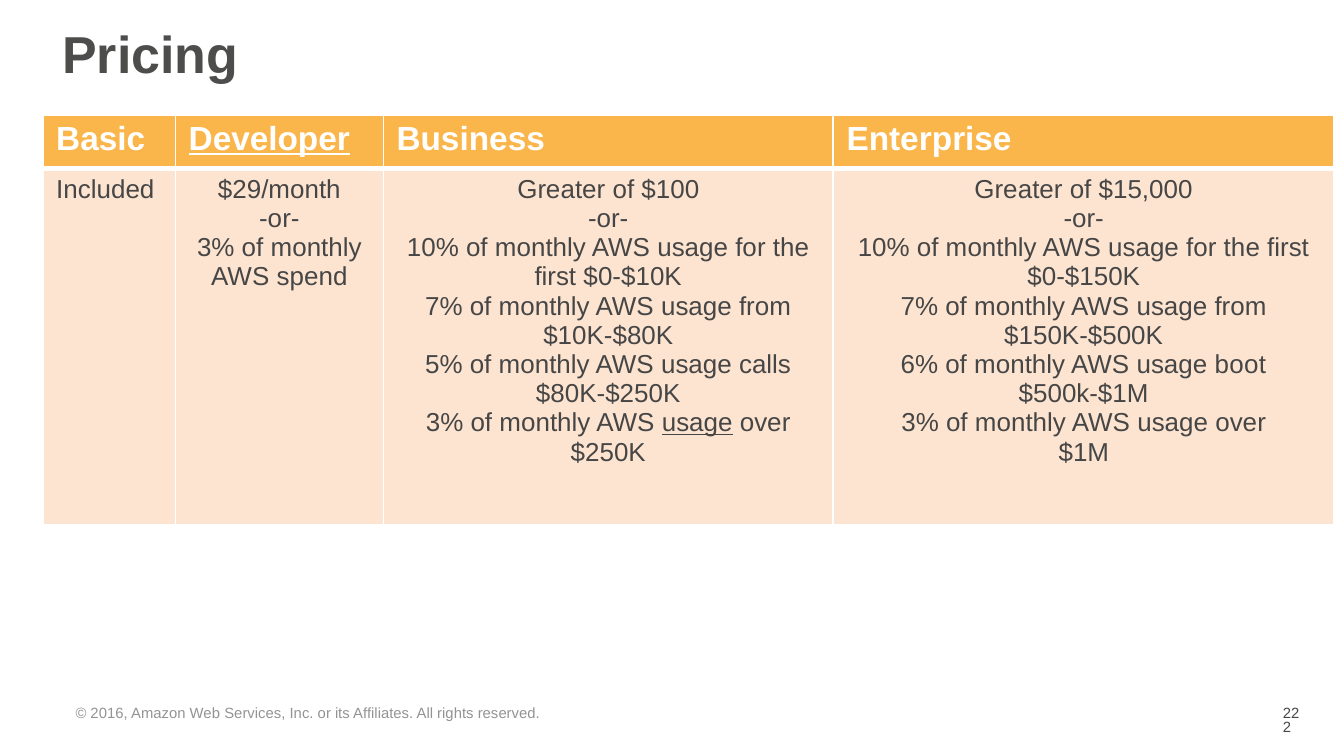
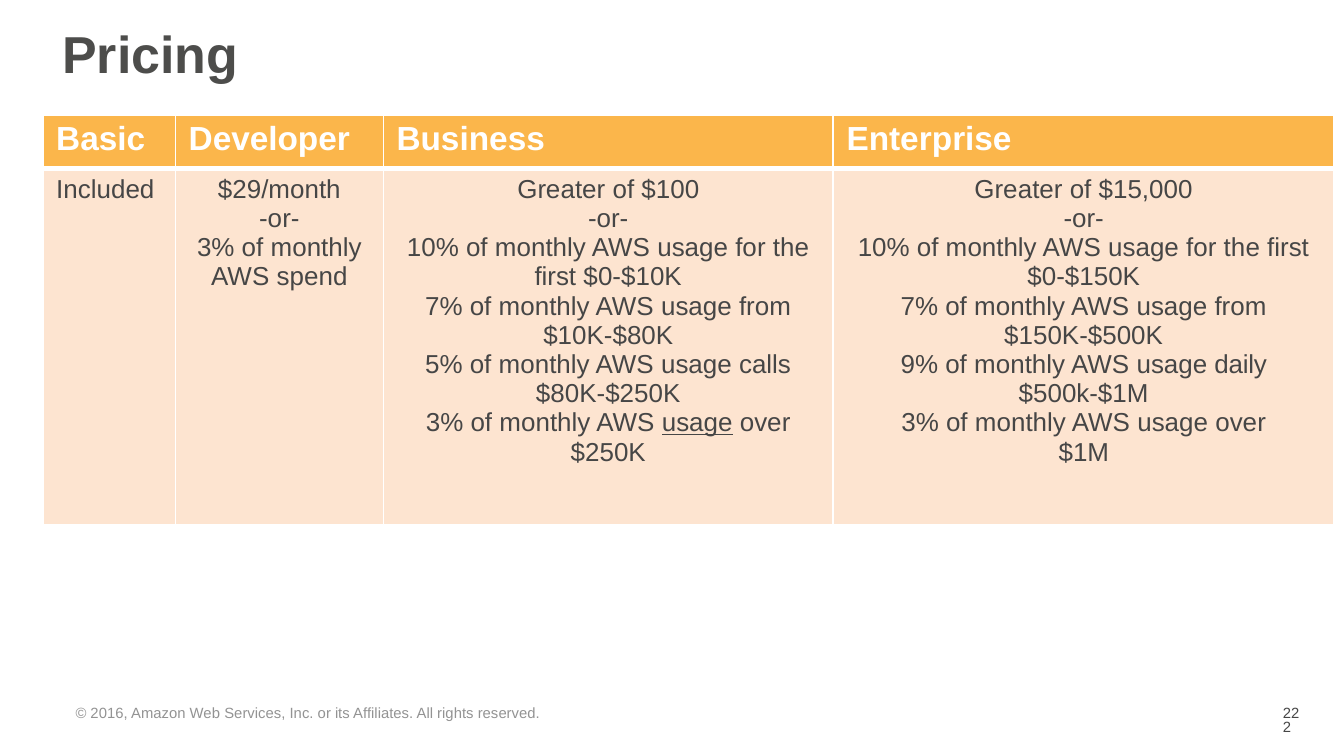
Developer underline: present -> none (269, 140)
6%: 6% -> 9% (919, 365)
boot: boot -> daily (1241, 365)
